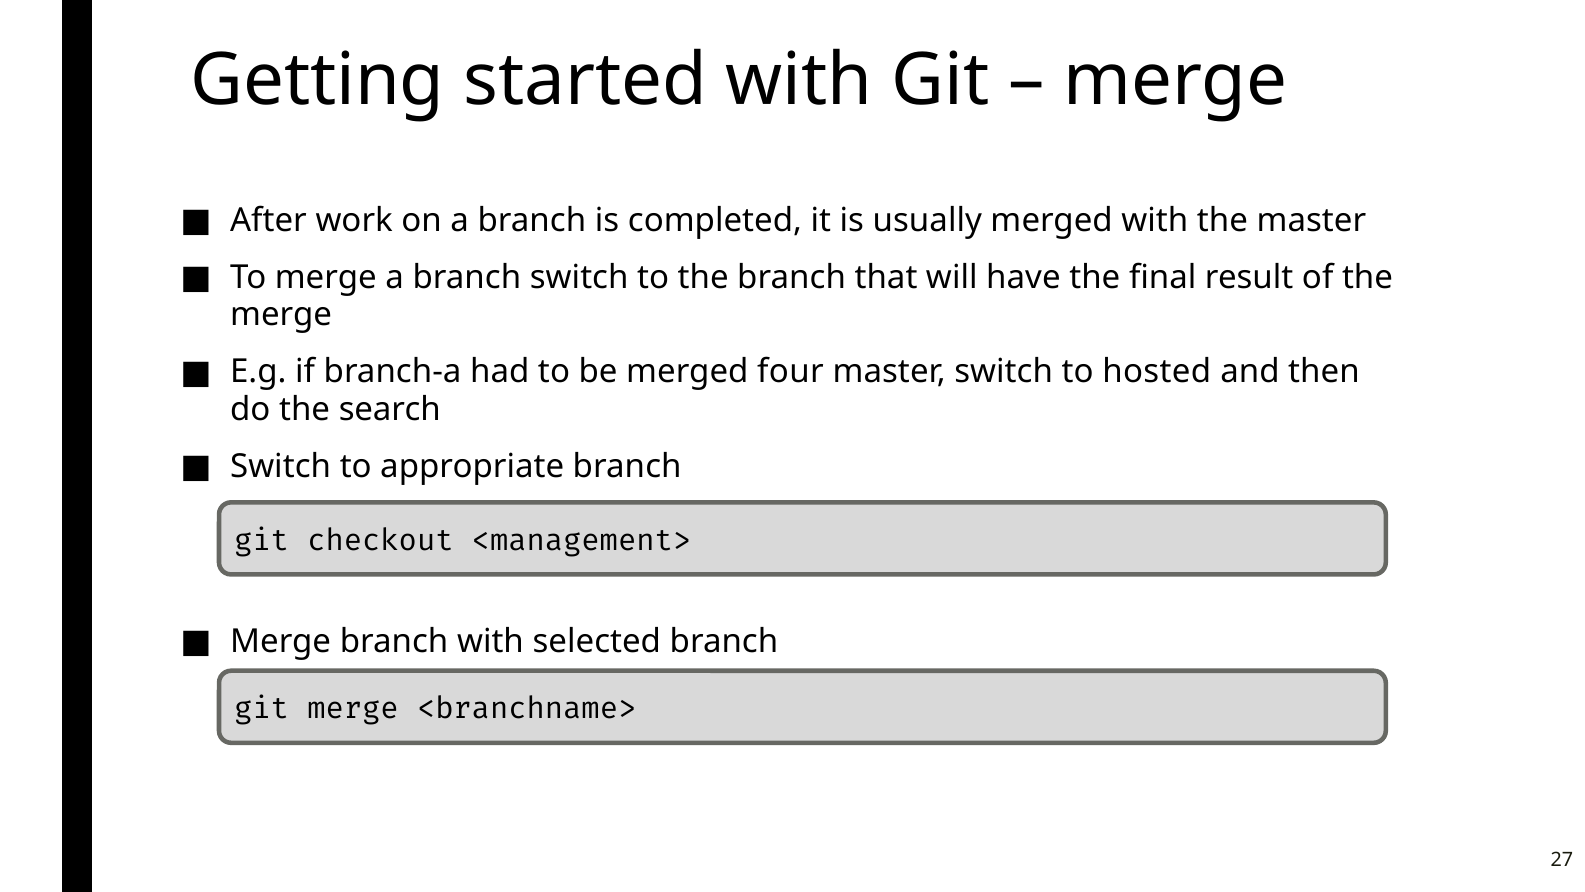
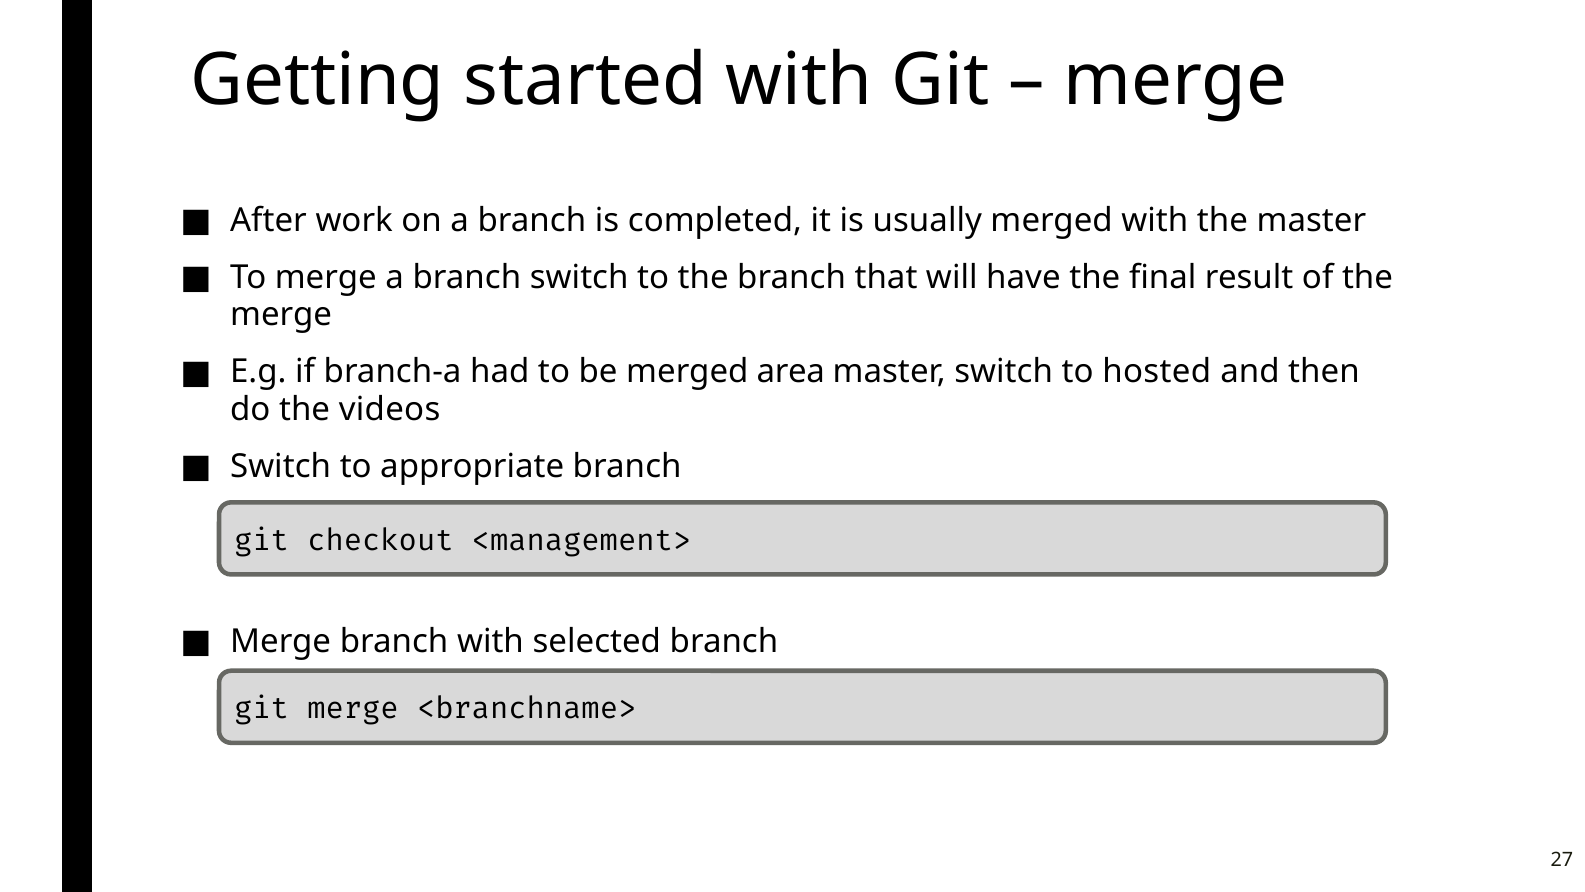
four: four -> area (791, 372)
search: search -> videos (390, 409)
